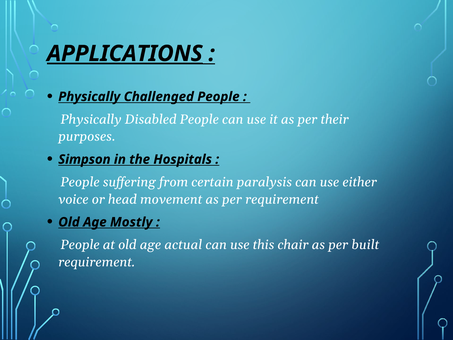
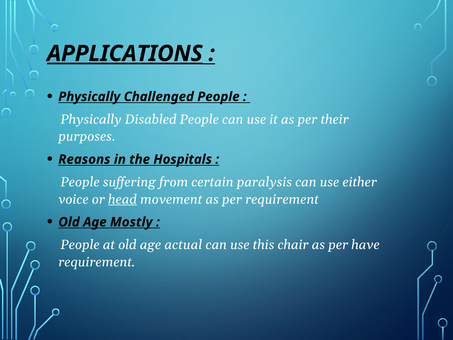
Simpson: Simpson -> Reasons (84, 159)
head underline: none -> present (123, 199)
built: built -> have (366, 245)
